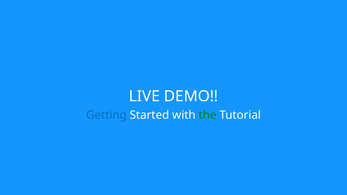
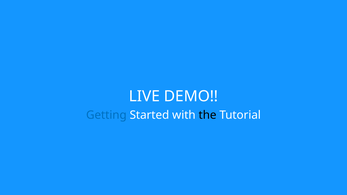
the colour: green -> black (208, 115)
